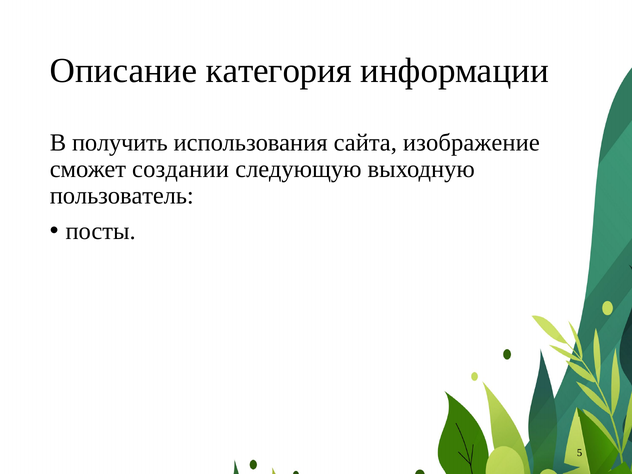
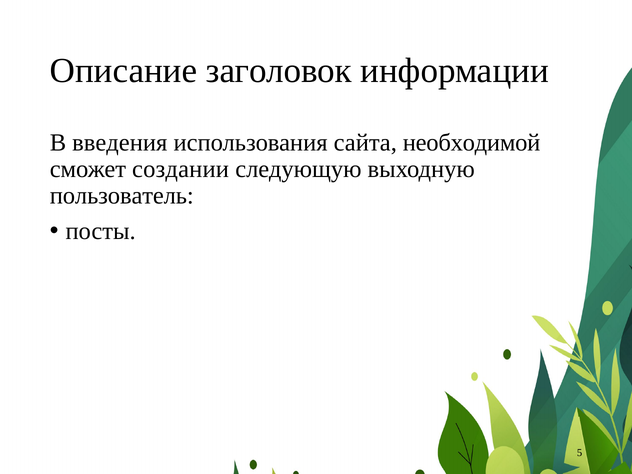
категория: категория -> заголовок (279, 71)
получить: получить -> введения (120, 142)
изображение: изображение -> необходимой (472, 142)
